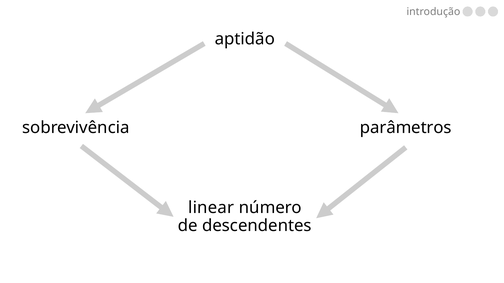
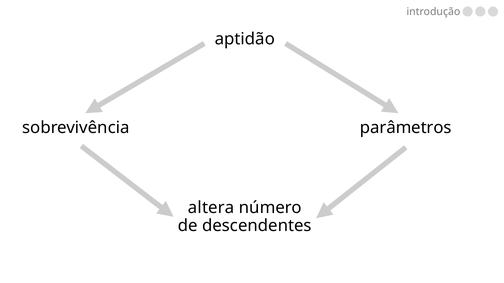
linear: linear -> altera (211, 208)
